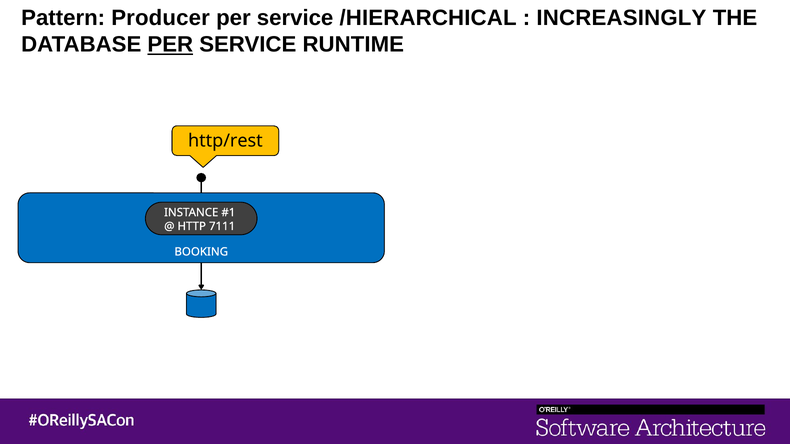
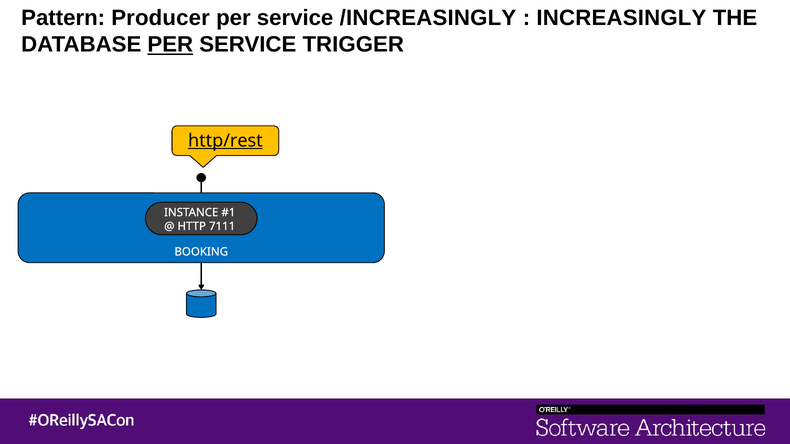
/HIERARCHICAL: /HIERARCHICAL -> /INCREASINGLY (428, 18)
RUNTIME: RUNTIME -> TRIGGER (353, 45)
http/rest underline: none -> present (225, 141)
